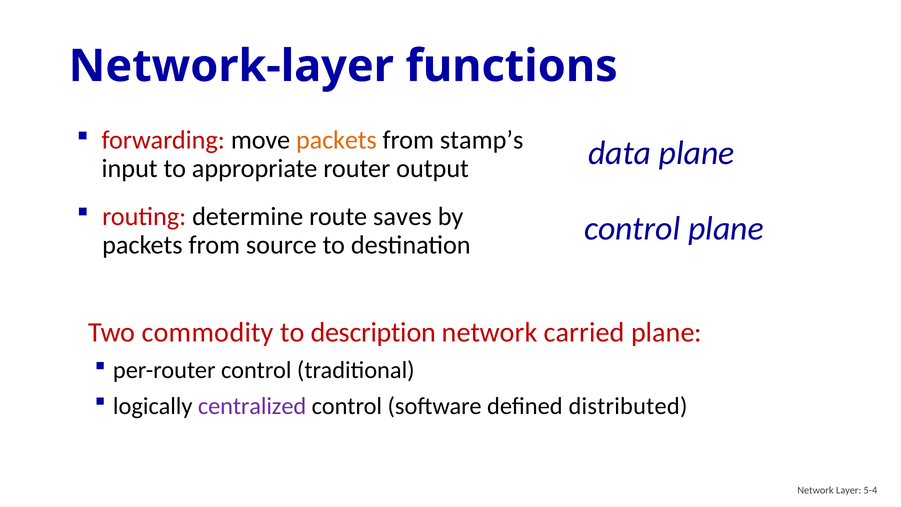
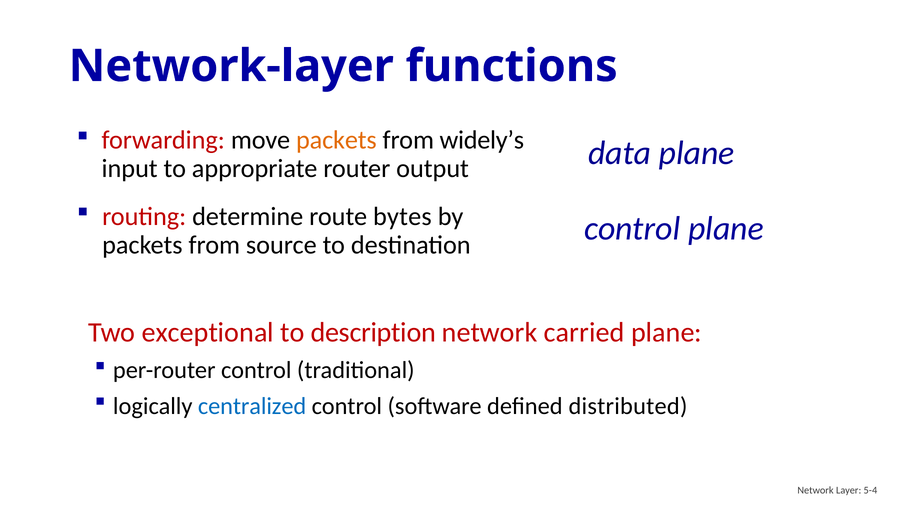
stamp’s: stamp’s -> widely’s (482, 140)
saves: saves -> bytes (402, 216)
commodity: commodity -> exceptional (208, 332)
centralized colour: purple -> blue (252, 406)
